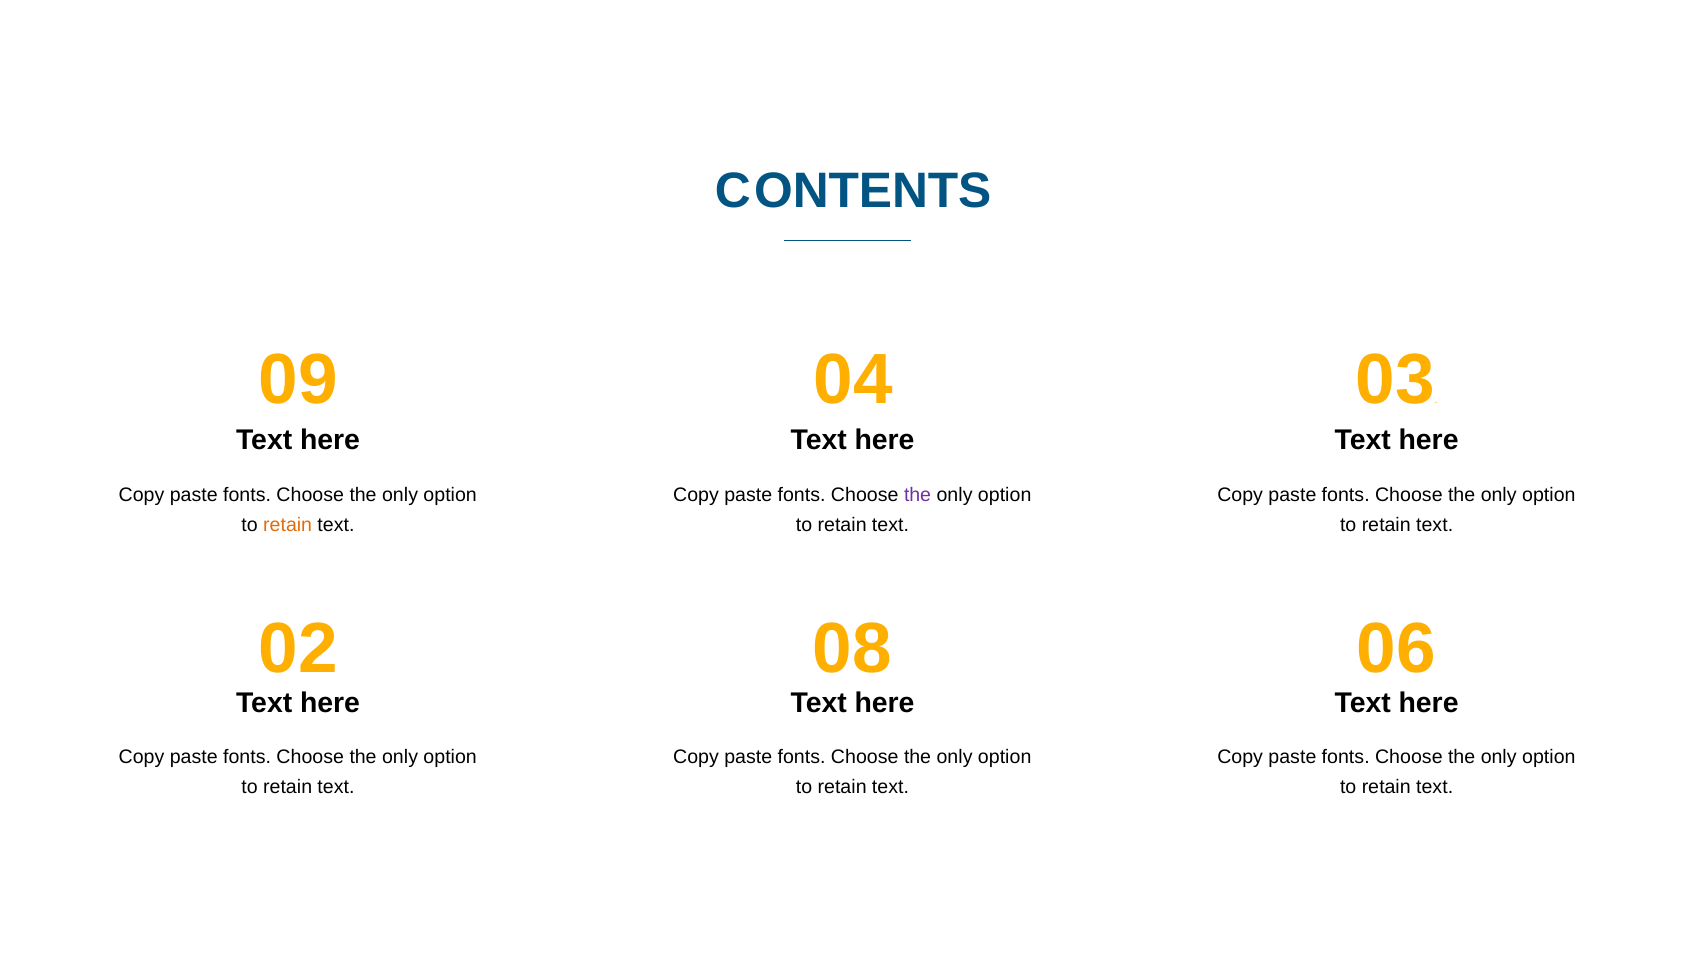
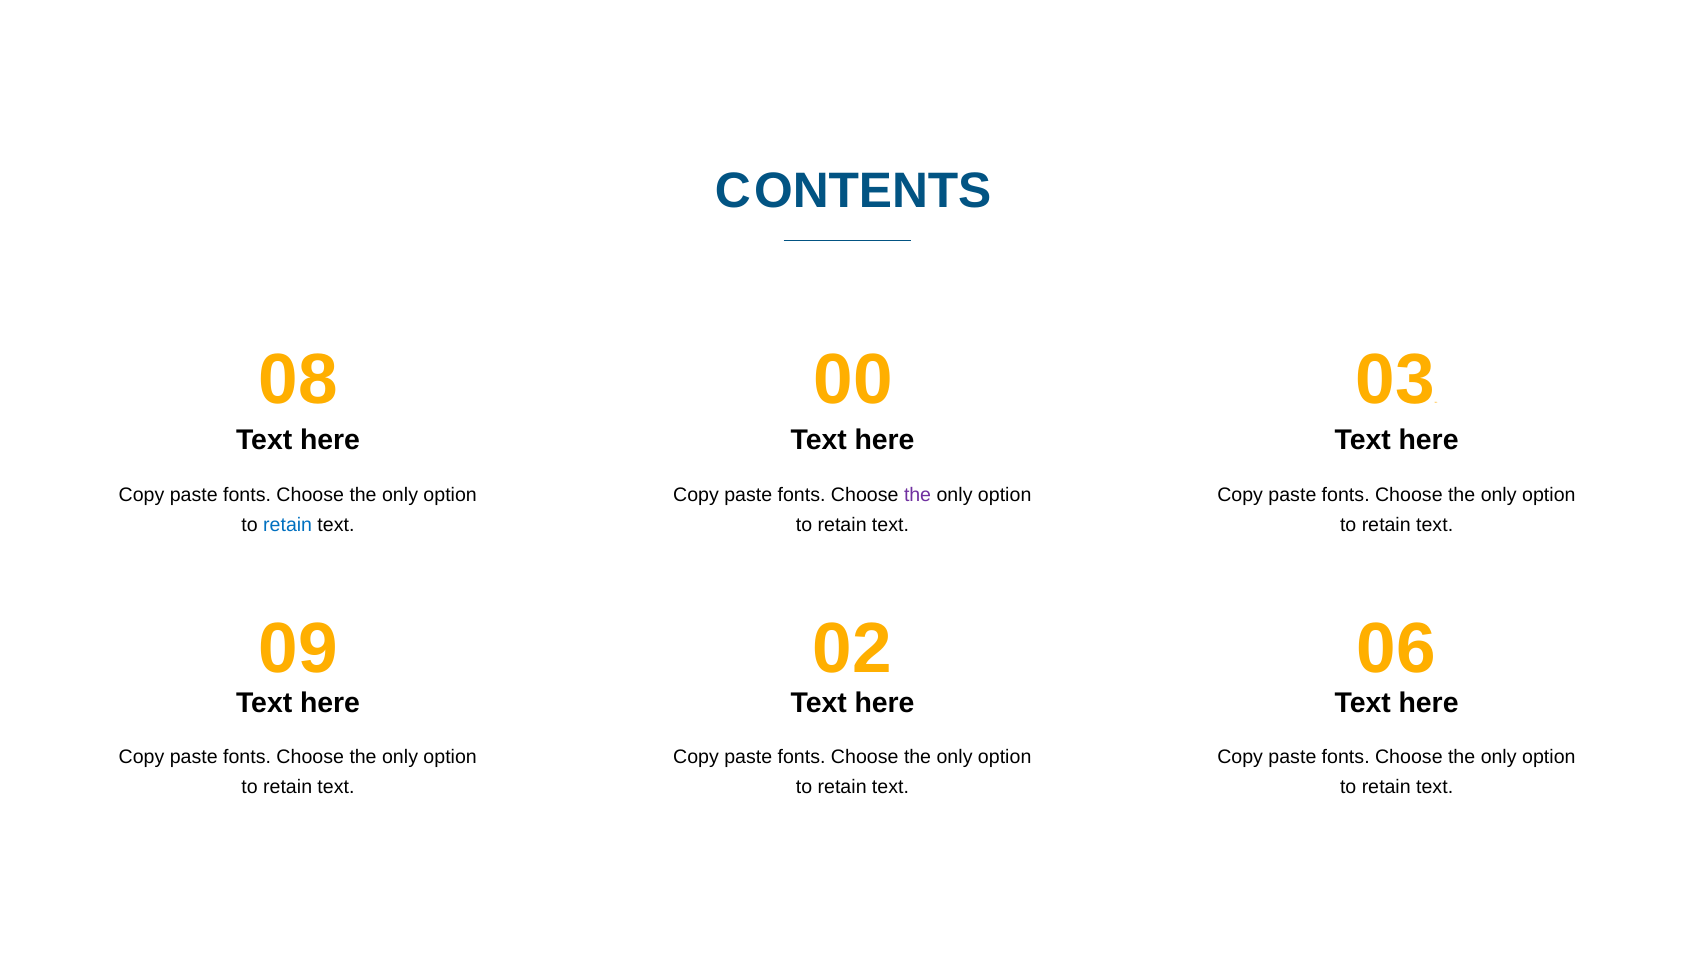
9: 9 -> 8 (318, 380)
0 4: 4 -> 0 (873, 380)
retain colour: orange -> blue (288, 525)
2: 2 -> 9 (318, 648)
8: 8 -> 2 (872, 648)
